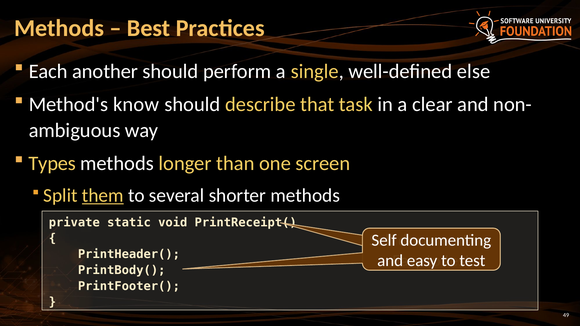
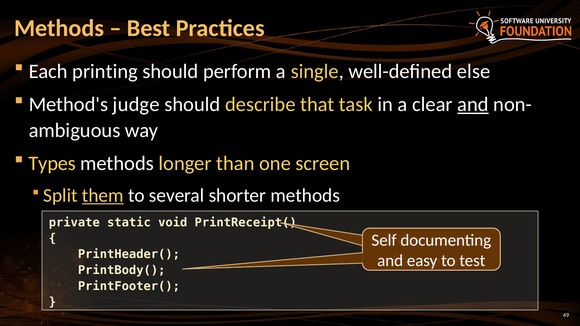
another: another -> printing (105, 71)
know: know -> judge (136, 105)
and underline: none -> present (473, 105)
